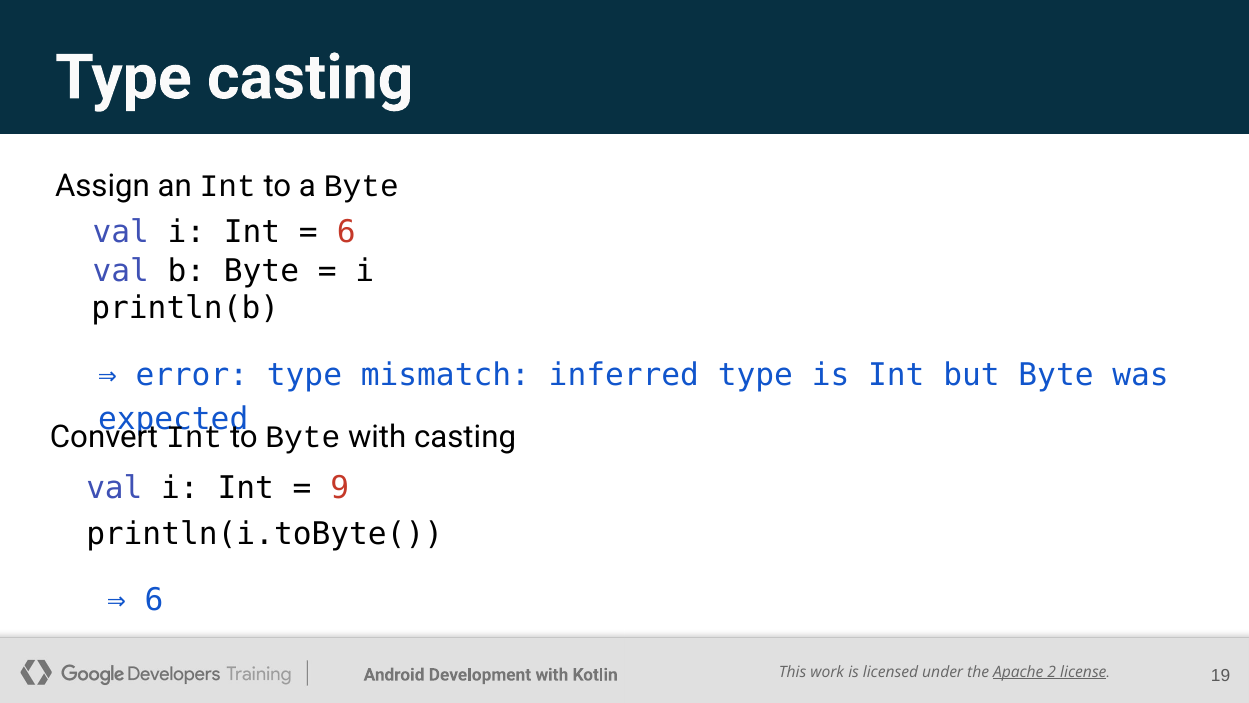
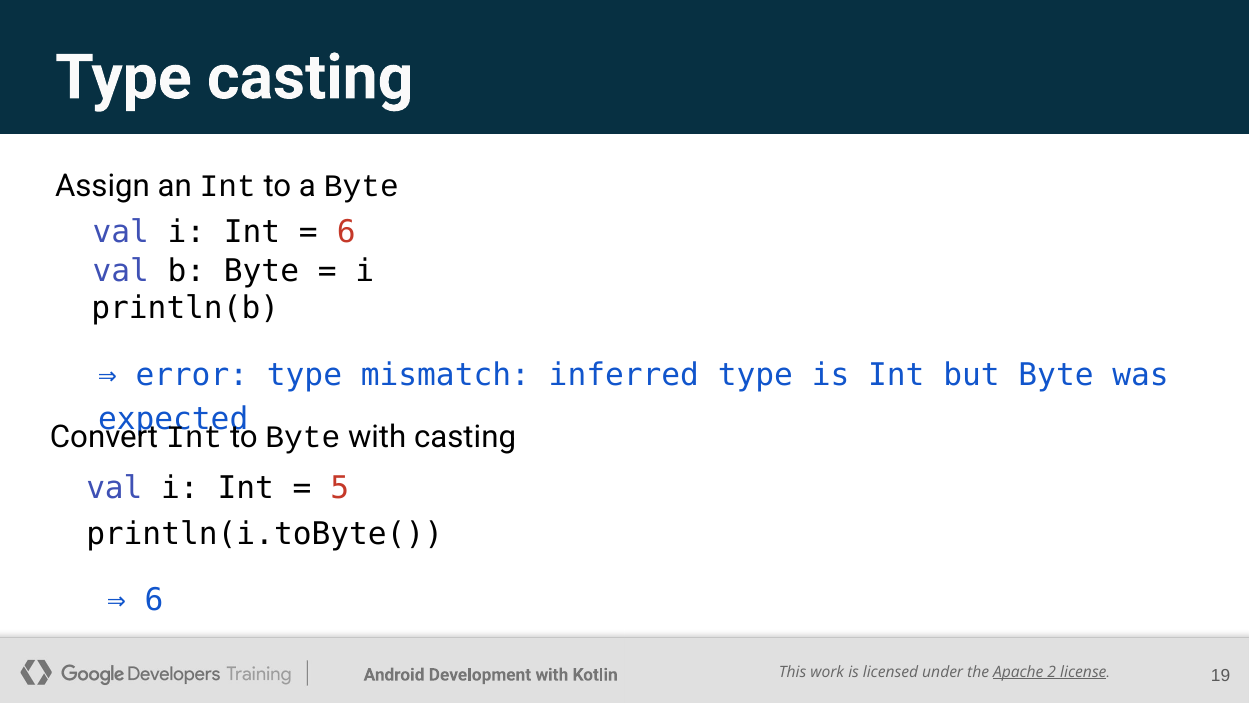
9: 9 -> 5 (340, 488)
